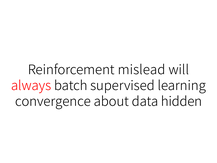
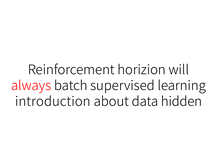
mislead: mislead -> horizion (142, 70)
convergence: convergence -> introduction (53, 101)
